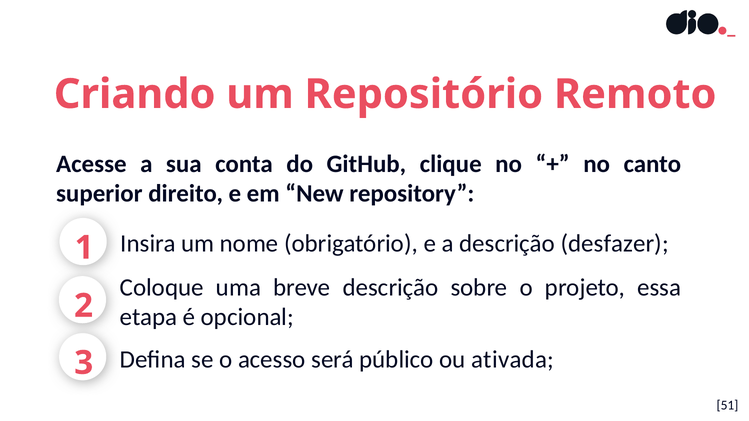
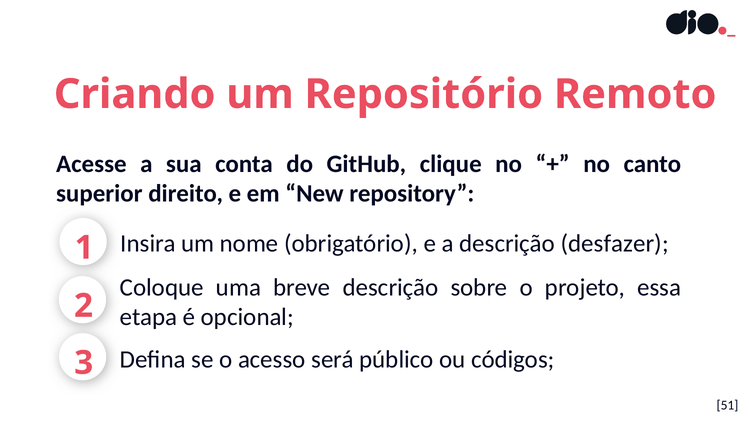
ativada: ativada -> códigos (513, 360)
